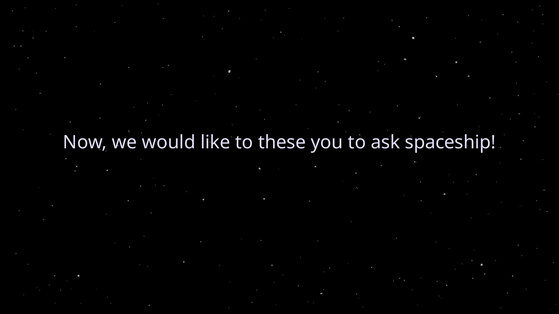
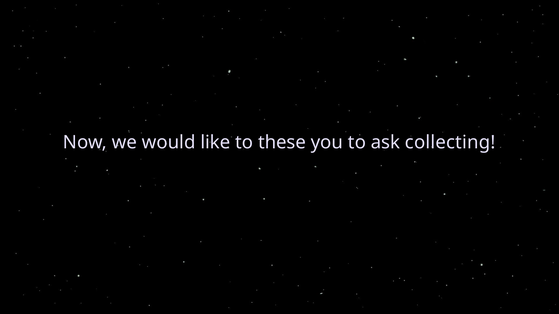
spaceship: spaceship -> collecting (450, 143)
